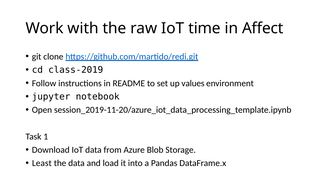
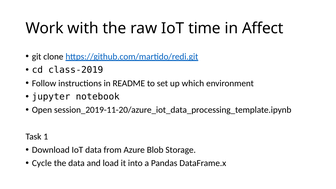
values: values -> which (193, 83)
Least: Least -> Cycle (42, 163)
